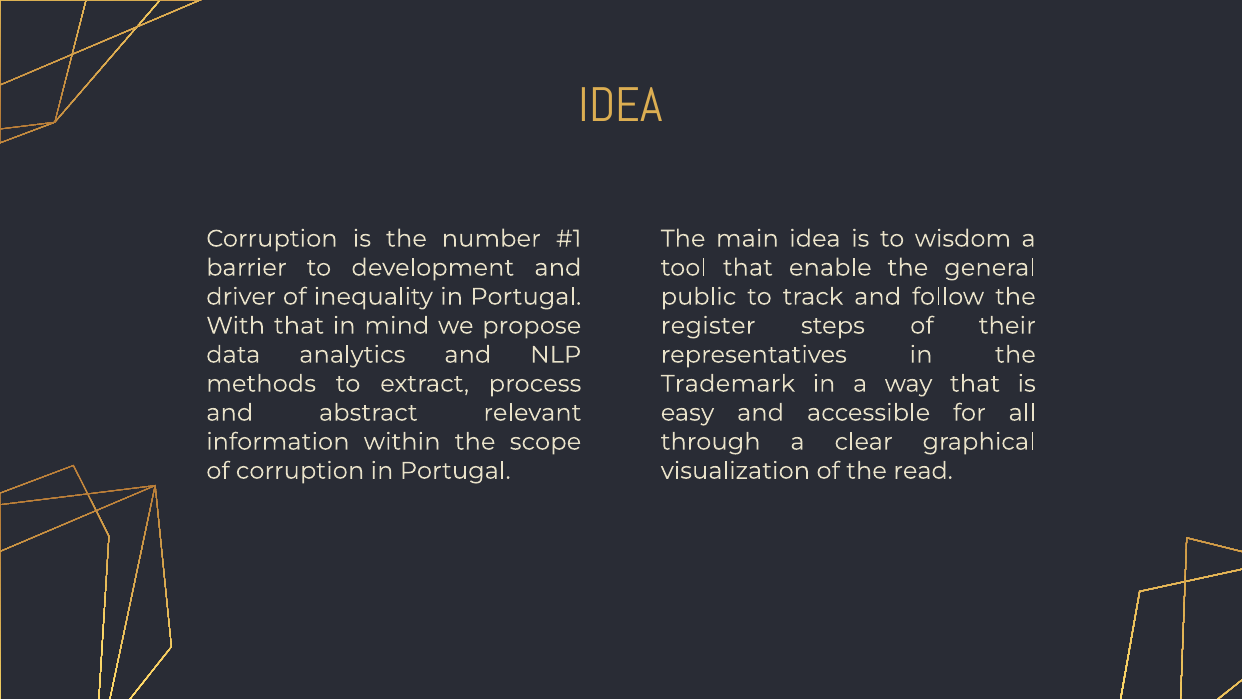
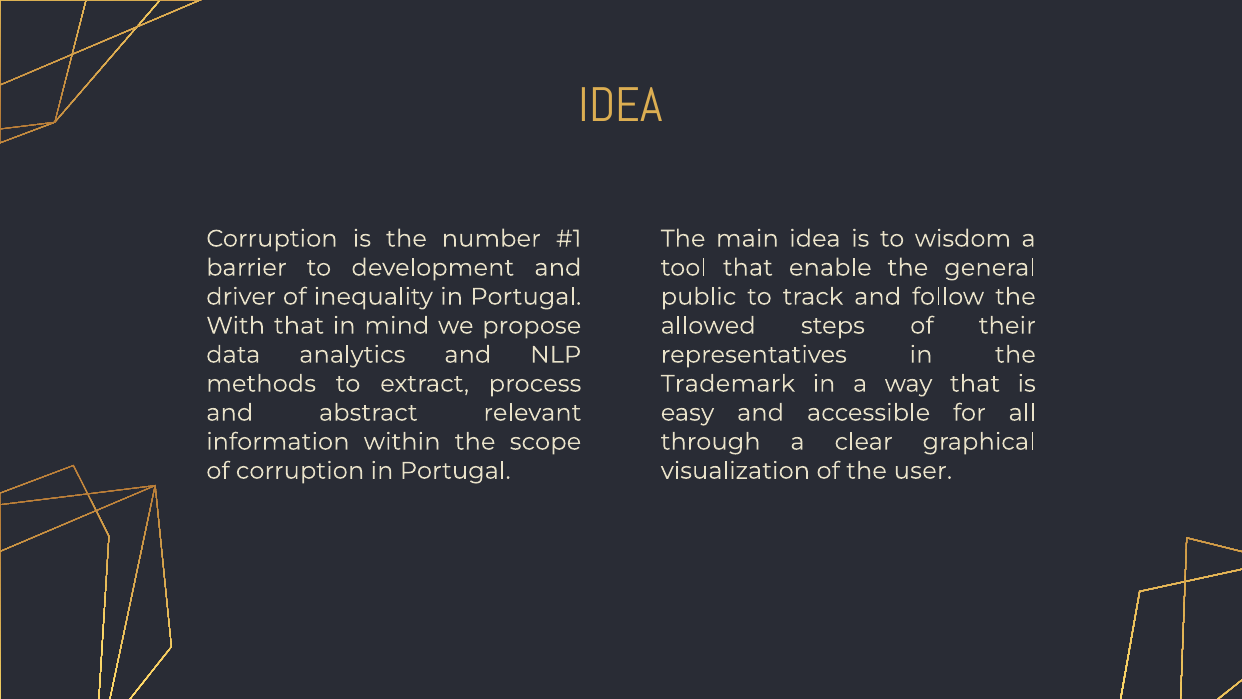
register: register -> allowed (708, 326)
read: read -> user (923, 471)
